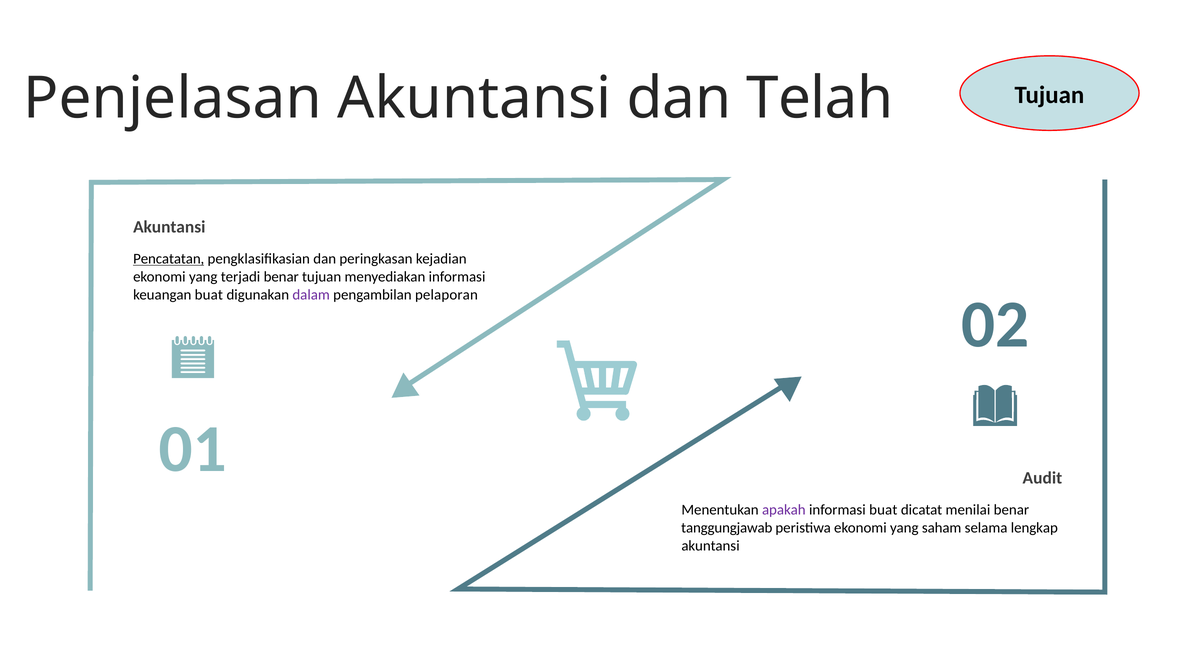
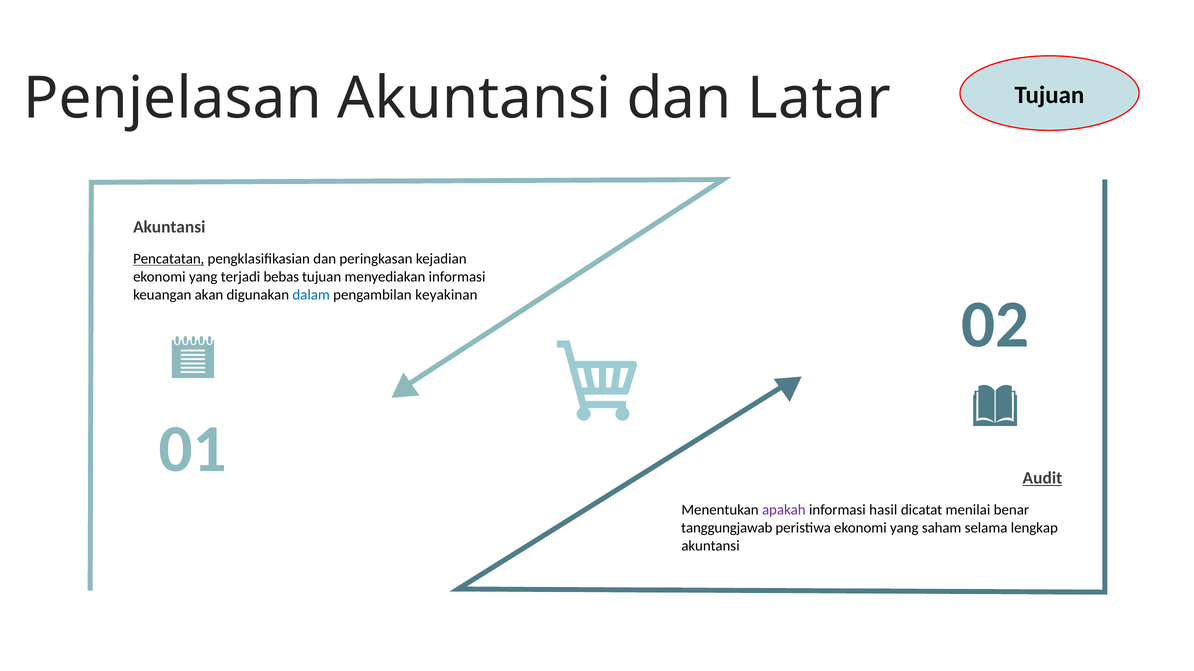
Telah: Telah -> Latar (819, 99)
terjadi benar: benar -> bebas (281, 277)
keuangan buat: buat -> akan (209, 295)
dalam colour: purple -> blue (311, 295)
pelaporan: pelaporan -> keyakinan (446, 295)
Audit underline: none -> present (1042, 478)
informasi buat: buat -> hasil (883, 511)
